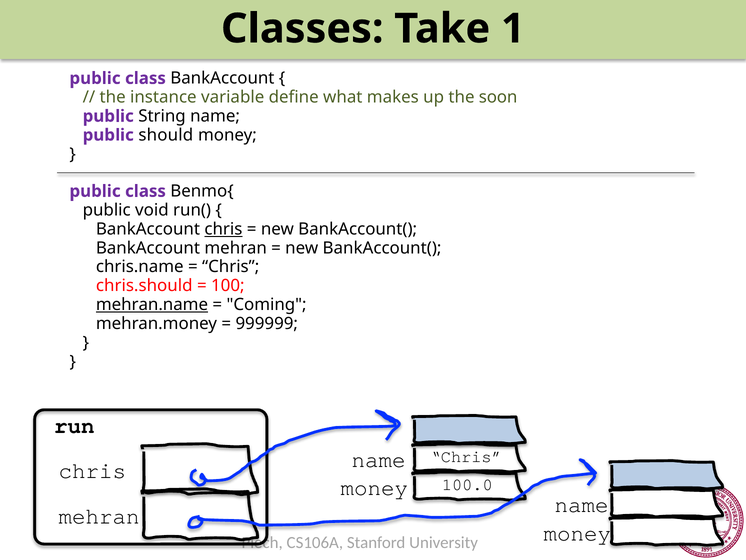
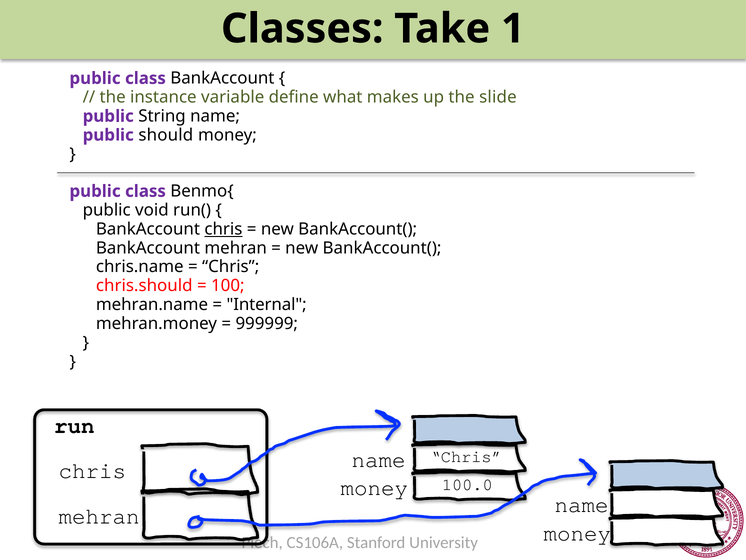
soon: soon -> slide (498, 97)
mehran.name underline: present -> none (152, 304)
Coming: Coming -> Internal (267, 304)
